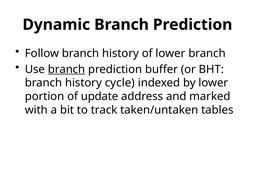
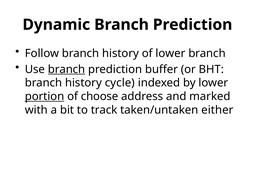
portion underline: none -> present (45, 97)
update: update -> choose (100, 97)
tables: tables -> either (217, 110)
